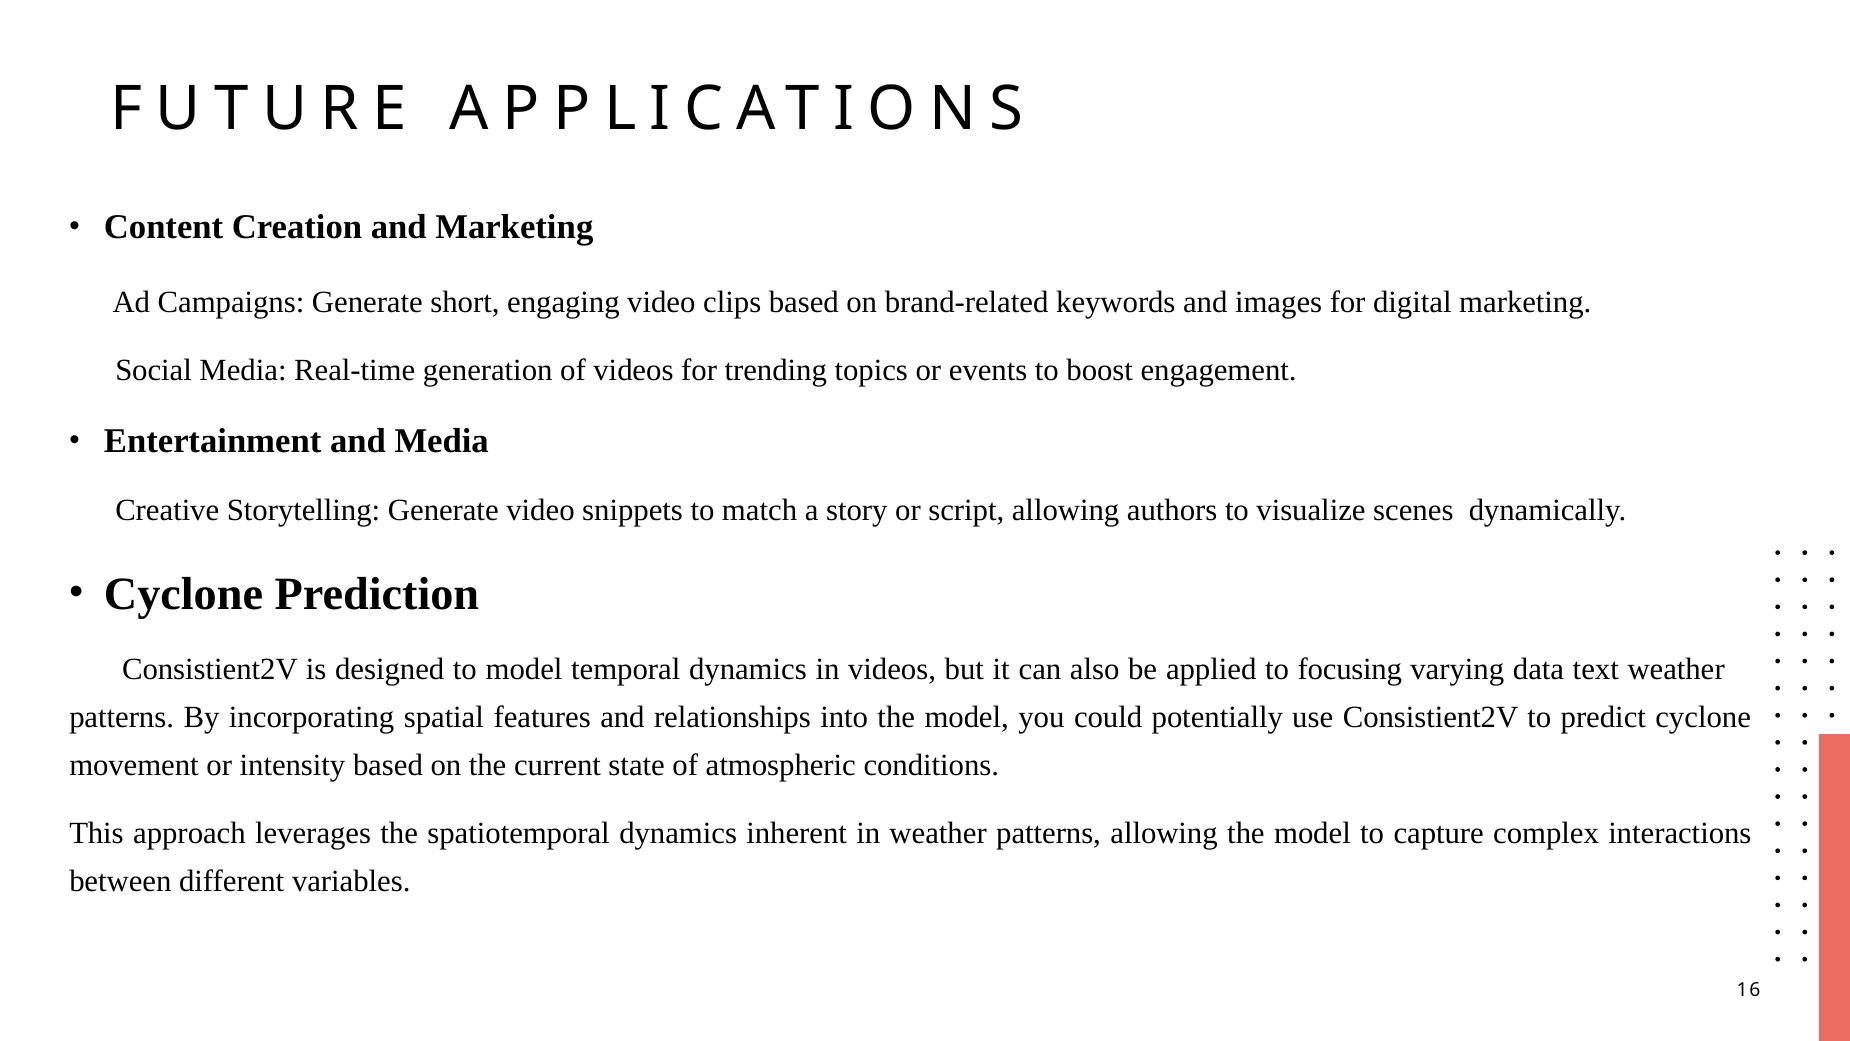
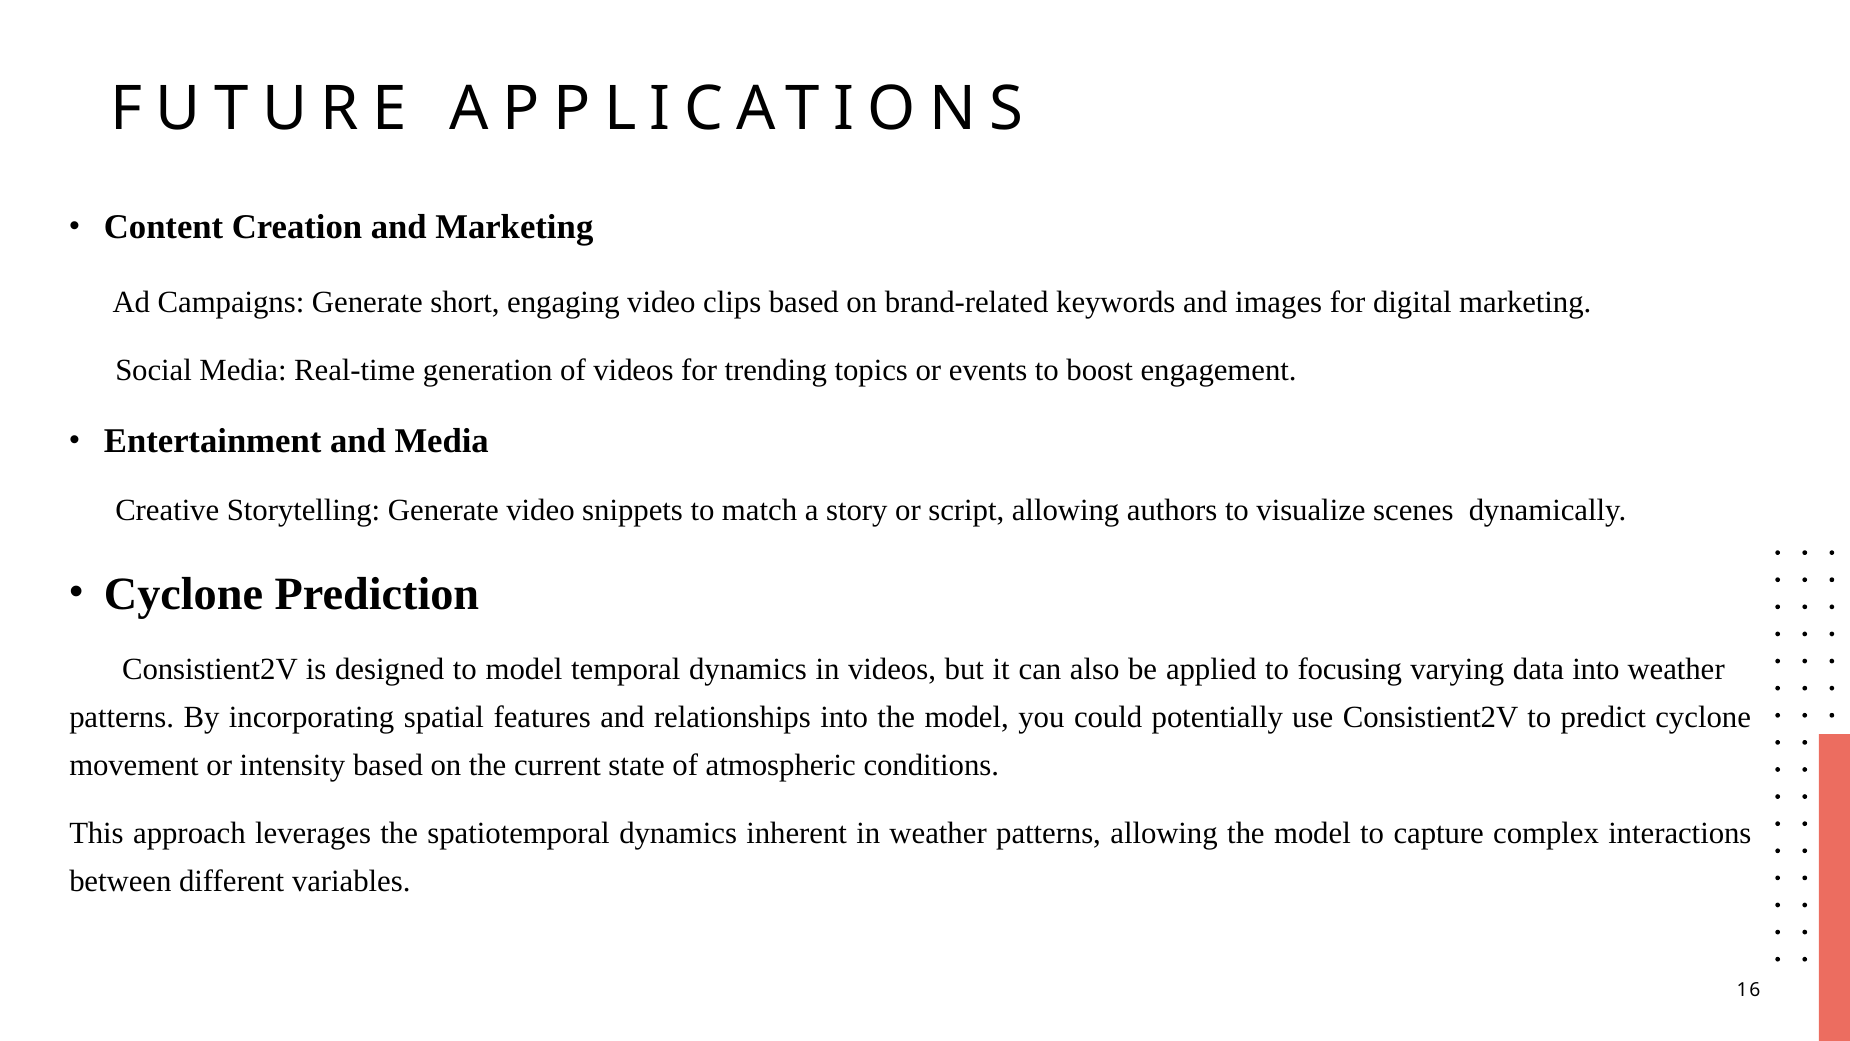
data text: text -> into (1596, 669)
